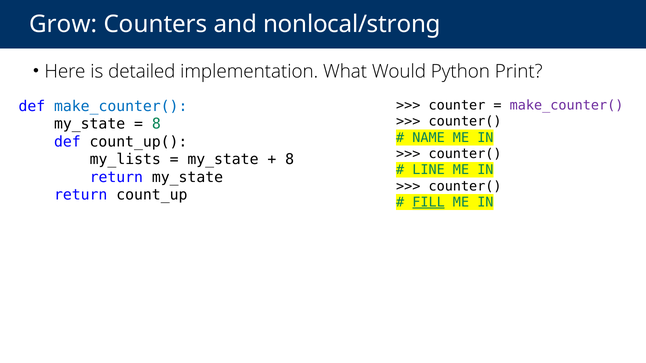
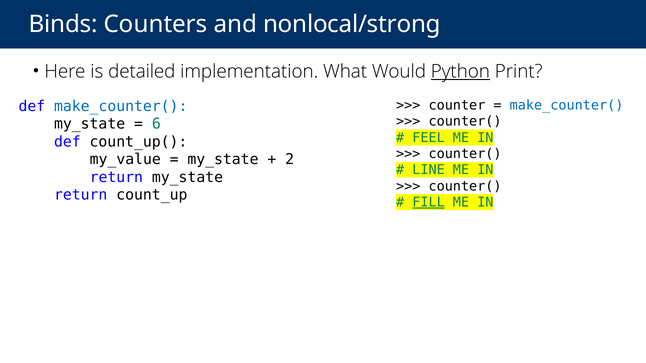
Grow: Grow -> Binds (63, 24)
Python underline: none -> present (460, 72)
make_counter( colour: purple -> blue (567, 105)
8: 8 -> 6 (156, 124)
NAME: NAME -> FEEL (429, 138)
my_lists: my_lists -> my_value (125, 160)
8: 8 -> 2 (290, 160)
